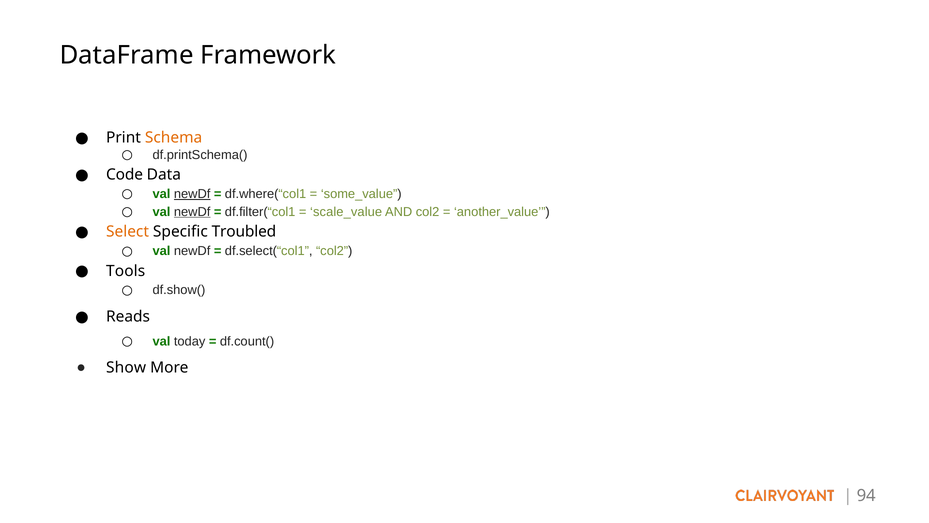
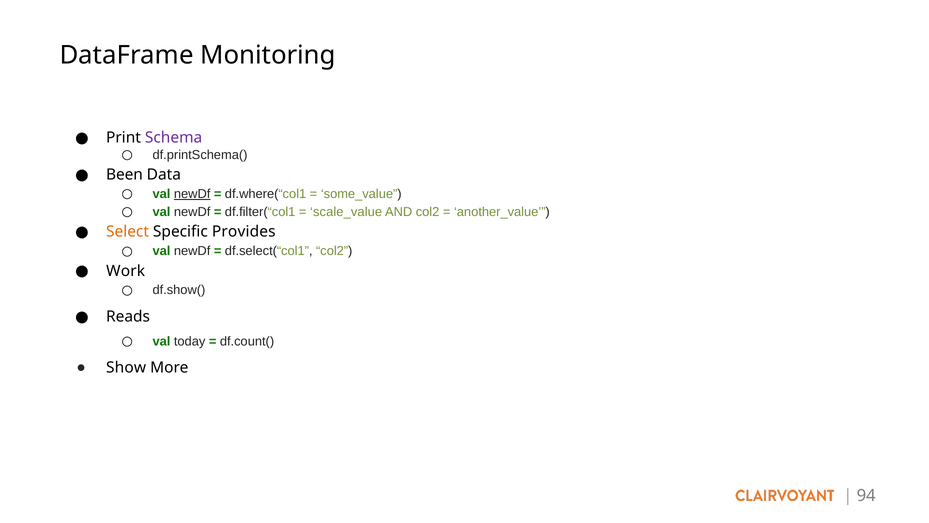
Framework: Framework -> Monitoring (268, 55)
Schema colour: orange -> purple (174, 138)
Code: Code -> Been (124, 175)
newDf underline: present -> none (192, 212)
Troubled: Troubled -> Provides (244, 232)
Tools: Tools -> Work (126, 271)
